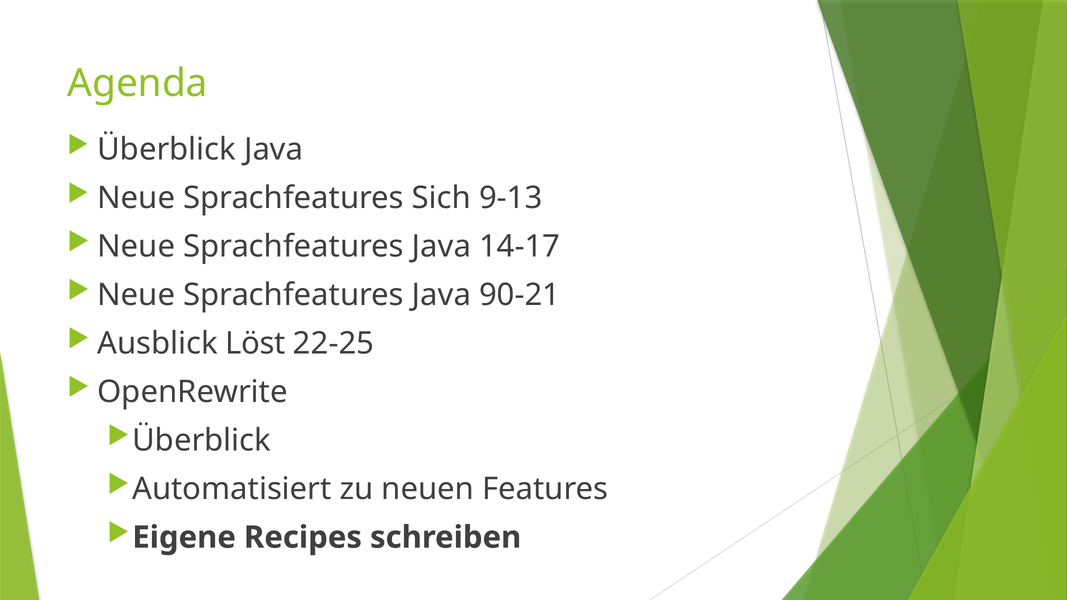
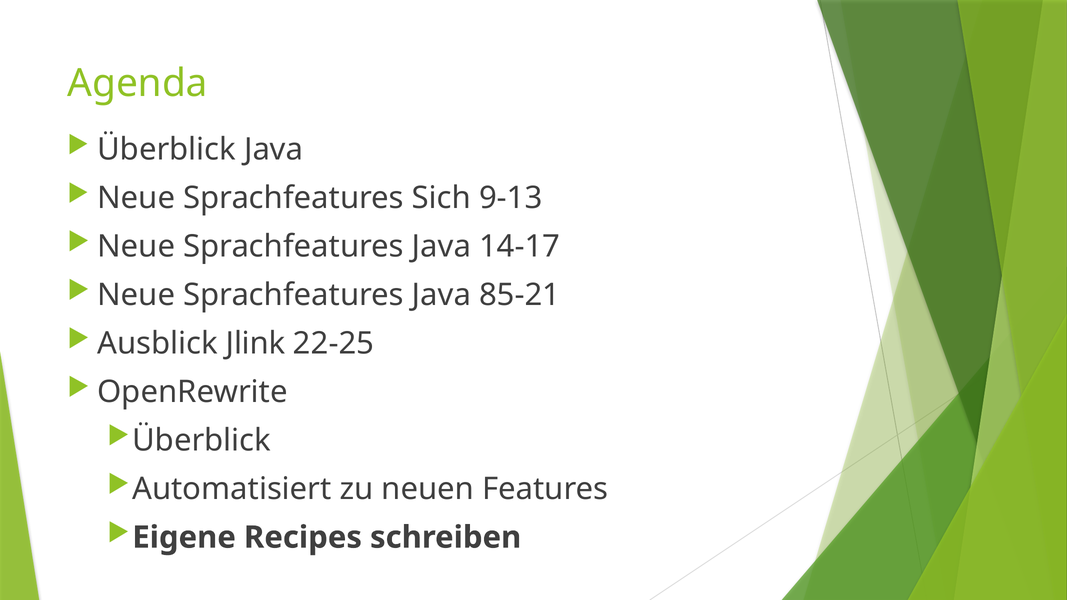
90-21: 90-21 -> 85-21 (520, 295)
Löst: Löst -> Jlink (256, 344)
